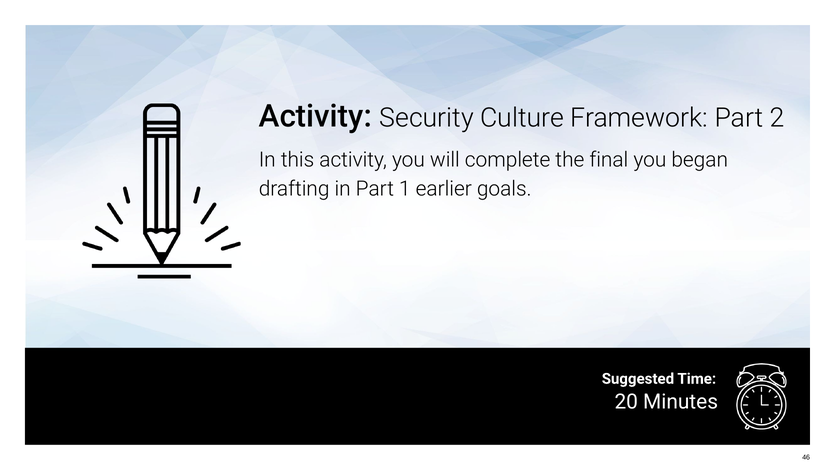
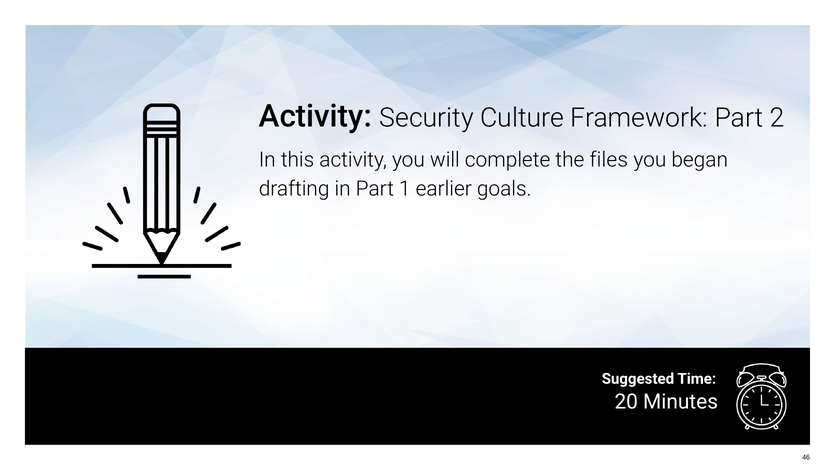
final: final -> files (609, 160)
